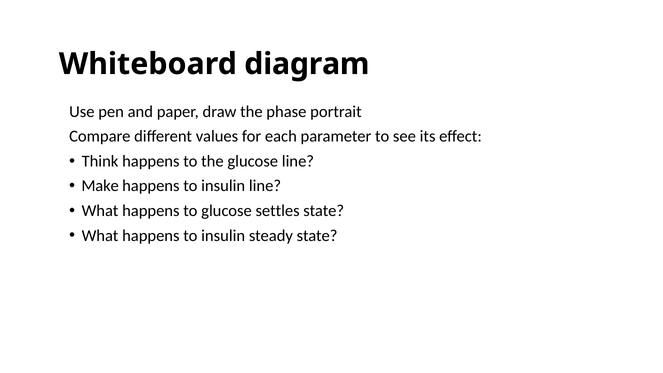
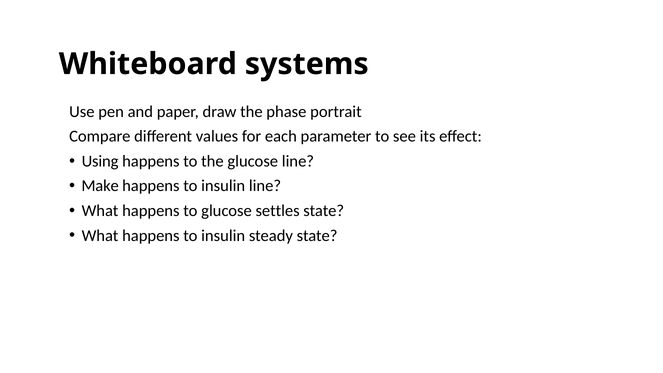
diagram: diagram -> systems (307, 64)
Think: Think -> Using (100, 161)
